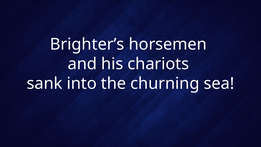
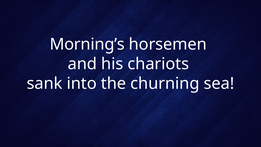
Brighter’s: Brighter’s -> Morning’s (87, 44)
